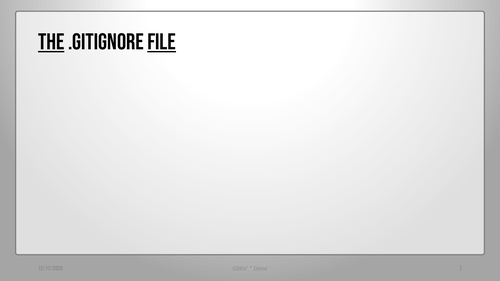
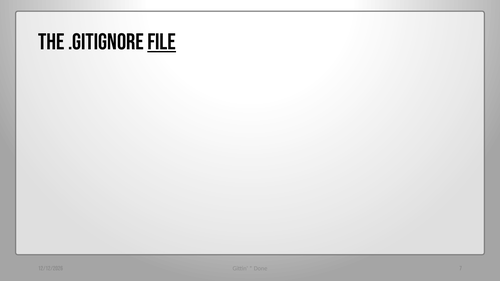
The underline: present -> none (51, 42)
